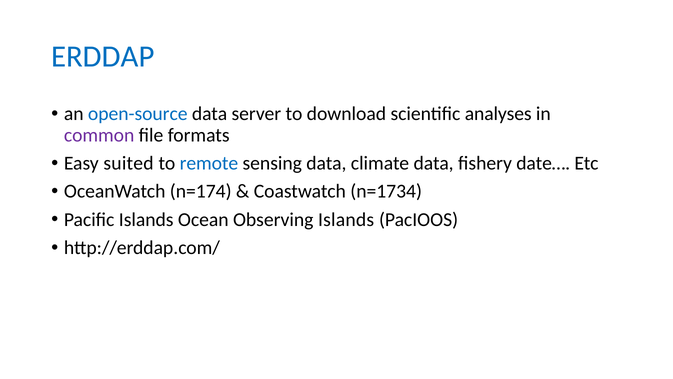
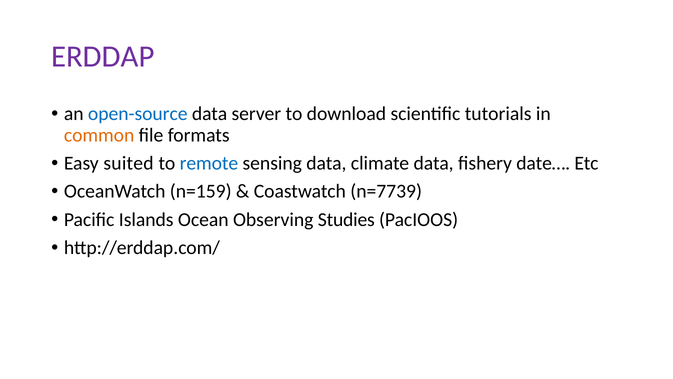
ERDDAP colour: blue -> purple (103, 57)
analyses: analyses -> tutorials (498, 114)
common colour: purple -> orange (99, 135)
n=174: n=174 -> n=159 (201, 191)
n=1734: n=1734 -> n=7739 (386, 191)
Observing Islands: Islands -> Studies (346, 219)
